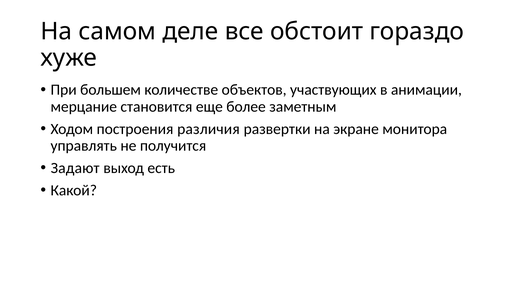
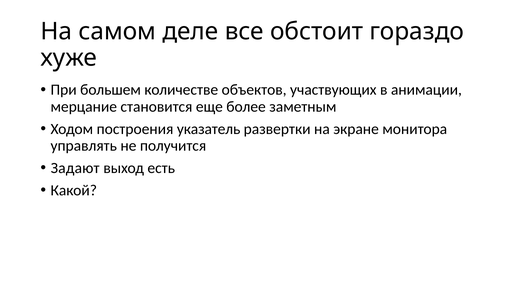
различия: различия -> указатель (209, 129)
